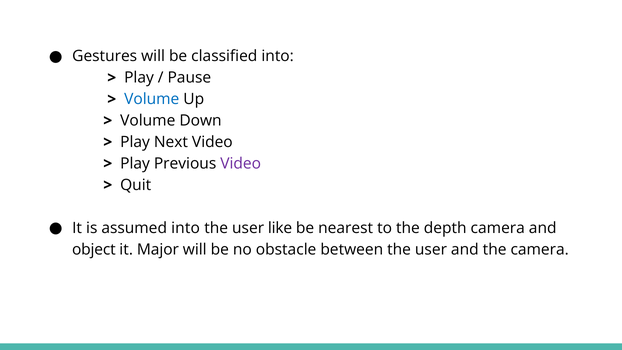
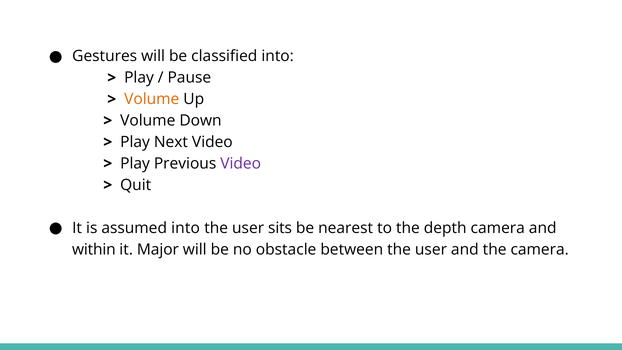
Volume colour: blue -> orange (152, 99)
like: like -> sits (280, 228)
object: object -> within (94, 249)
